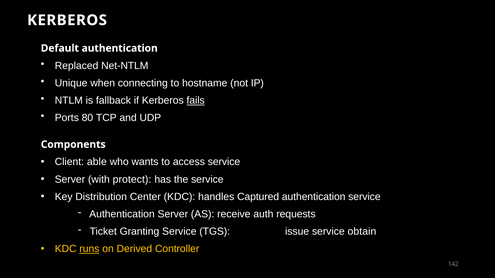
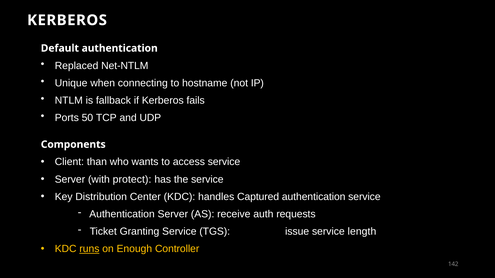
fails underline: present -> none (196, 101)
80: 80 -> 50 (87, 118)
able: able -> than (97, 162)
obtain: obtain -> length (362, 232)
Derived: Derived -> Enough (134, 249)
